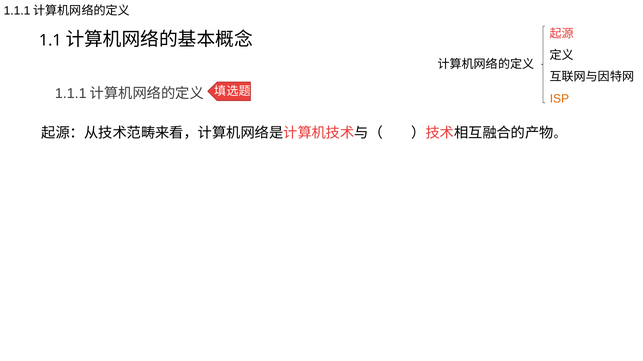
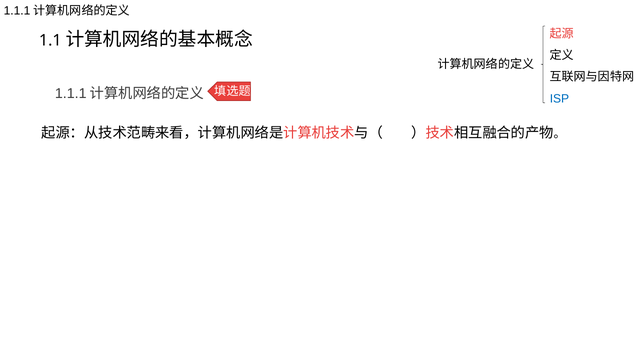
ISP colour: orange -> blue (559, 99)
